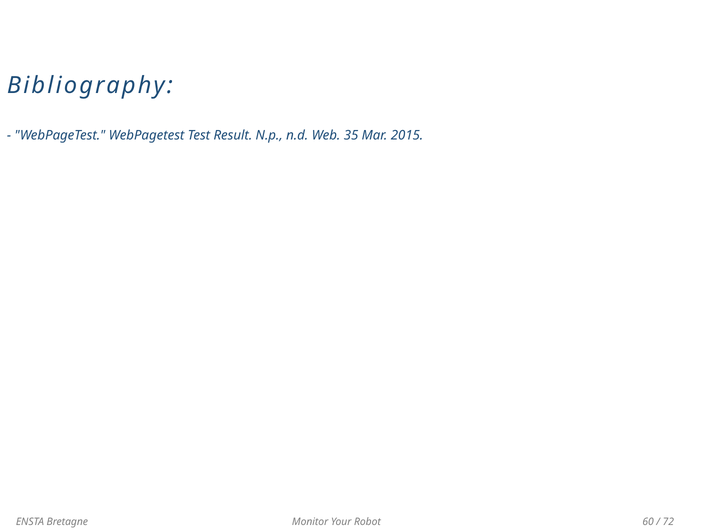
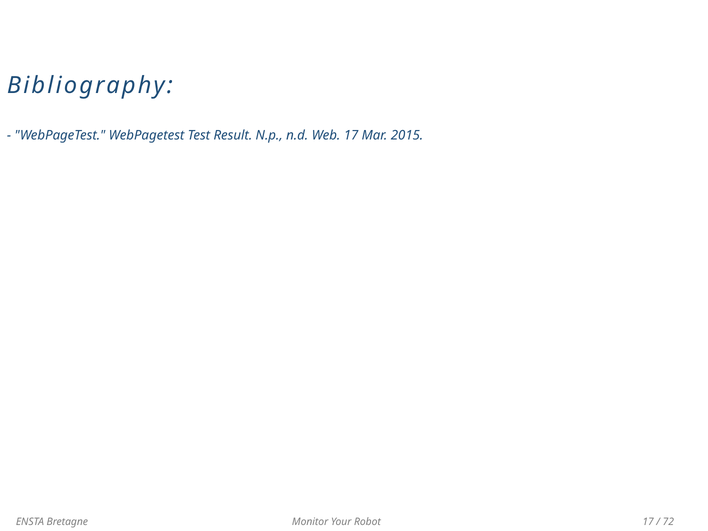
Web 35: 35 -> 17 (351, 135)
Robot 60: 60 -> 17 (648, 522)
